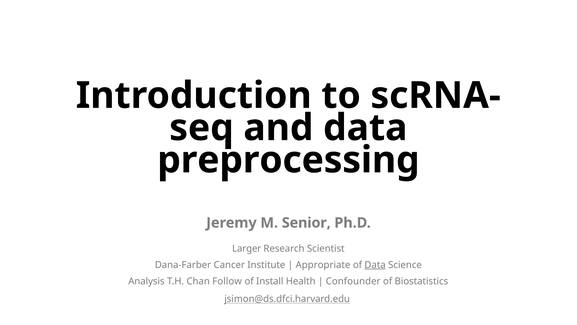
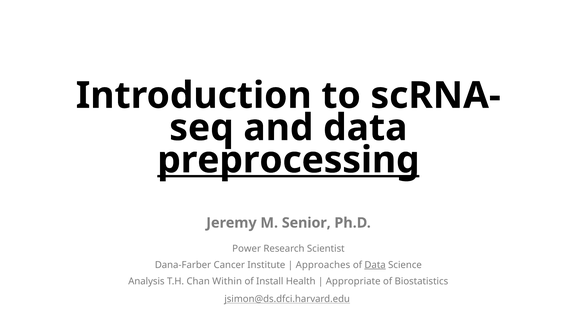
preprocessing underline: none -> present (288, 160)
Larger: Larger -> Power (247, 248)
Appropriate: Appropriate -> Approaches (323, 265)
Follow: Follow -> Within (227, 281)
Confounder: Confounder -> Appropriate (353, 281)
